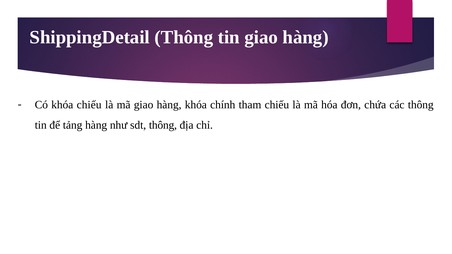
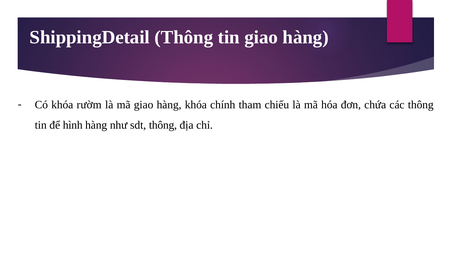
khóa chiếu: chiếu -> rườm (89, 105)
tảng: tảng -> hình (73, 125)
